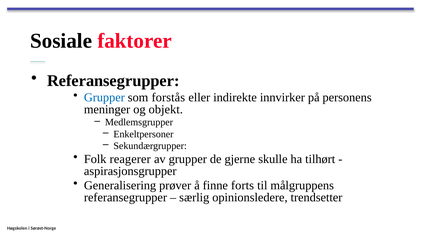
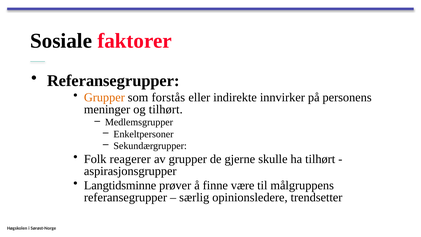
Grupper colour: blue -> orange (104, 97)
og objekt: objekt -> tilhørt (166, 109)
Generalisering: Generalisering -> Langtidsminne (120, 185)
forts: forts -> være (243, 185)
